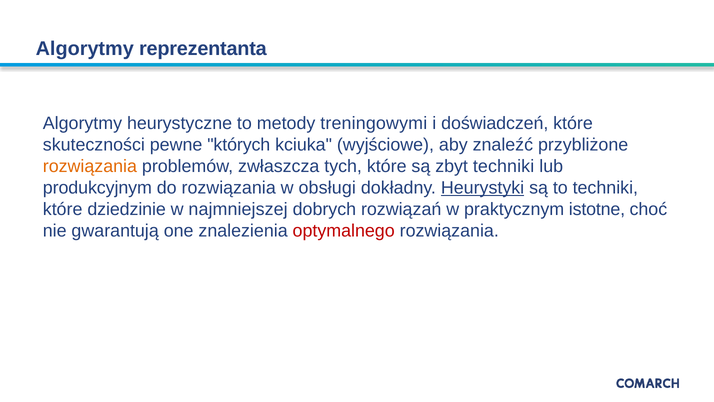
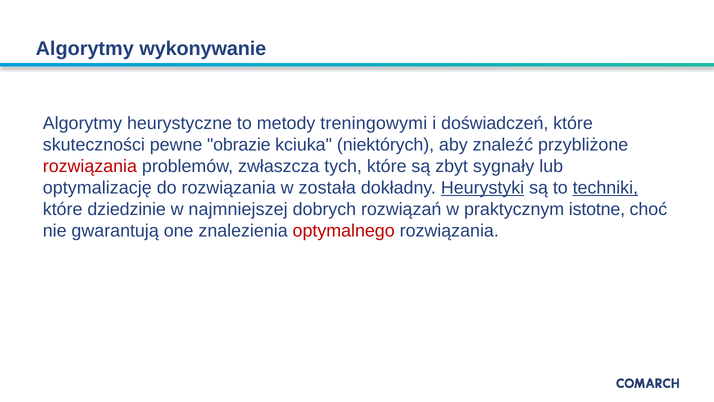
reprezentanta: reprezentanta -> wykonywanie (203, 49)
których: których -> obrazie (239, 145)
wyjściowe: wyjściowe -> niektórych (386, 145)
rozwiązania colour: orange -> red (90, 166)
zbyt techniki: techniki -> sygnały (504, 166)
produkcyjnym: produkcyjnym -> optymalizację (97, 188)
obsługi: obsługi -> została (327, 188)
techniki underline: none -> present (605, 188)
